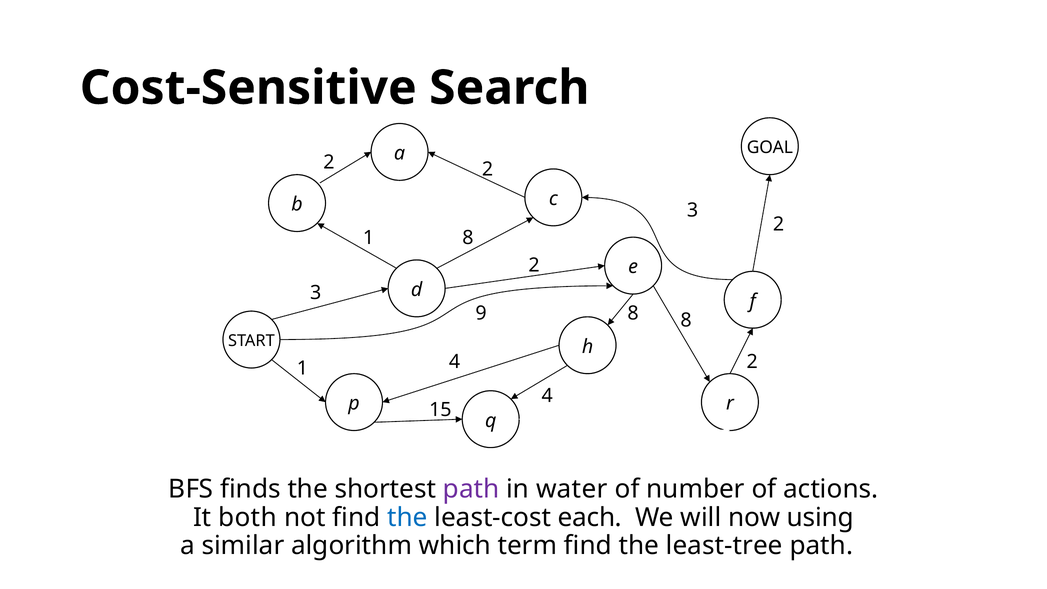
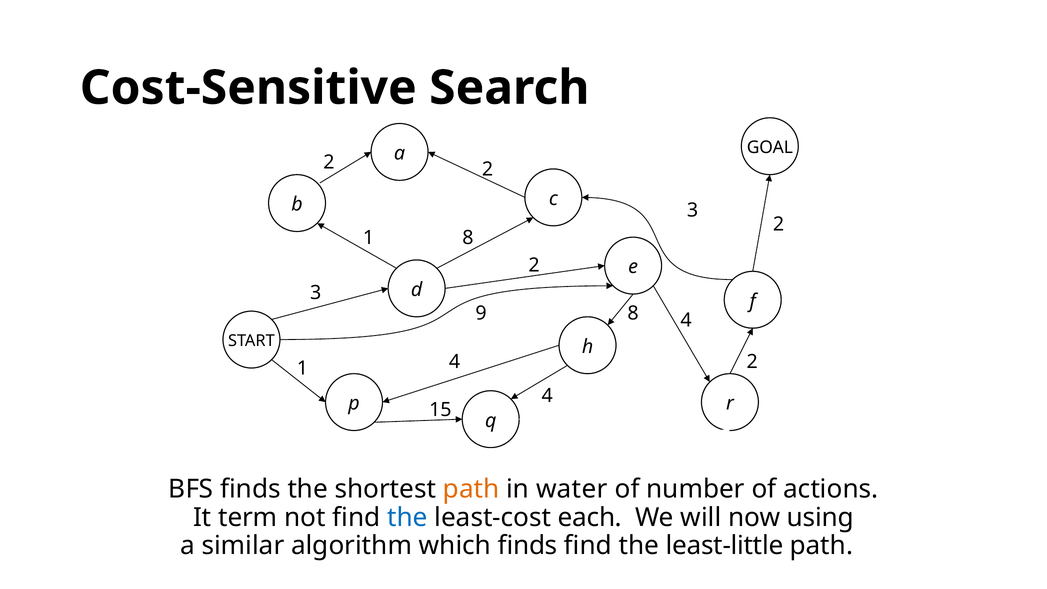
9 8: 8 -> 4 (686, 320)
path colour: purple -> orange (471, 489)
both: both -> term (248, 517)
which term: term -> finds (528, 546)
least-tree: least-tree -> least-little (724, 546)
